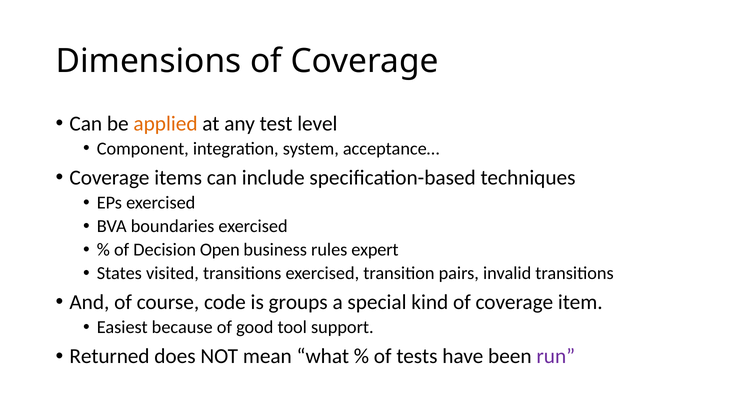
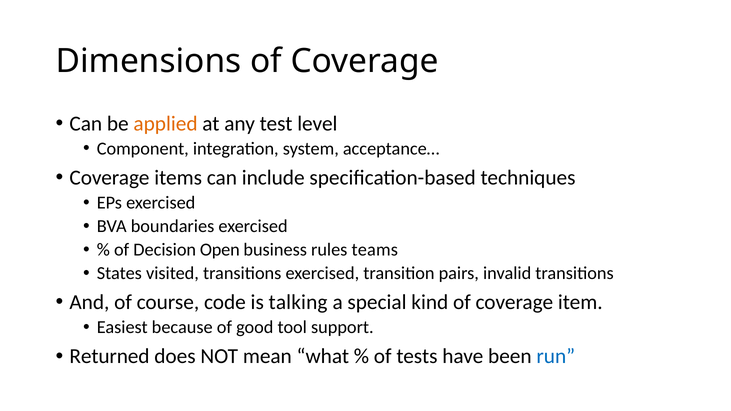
expert: expert -> teams (375, 250)
groups: groups -> talking (298, 302)
run colour: purple -> blue (556, 357)
